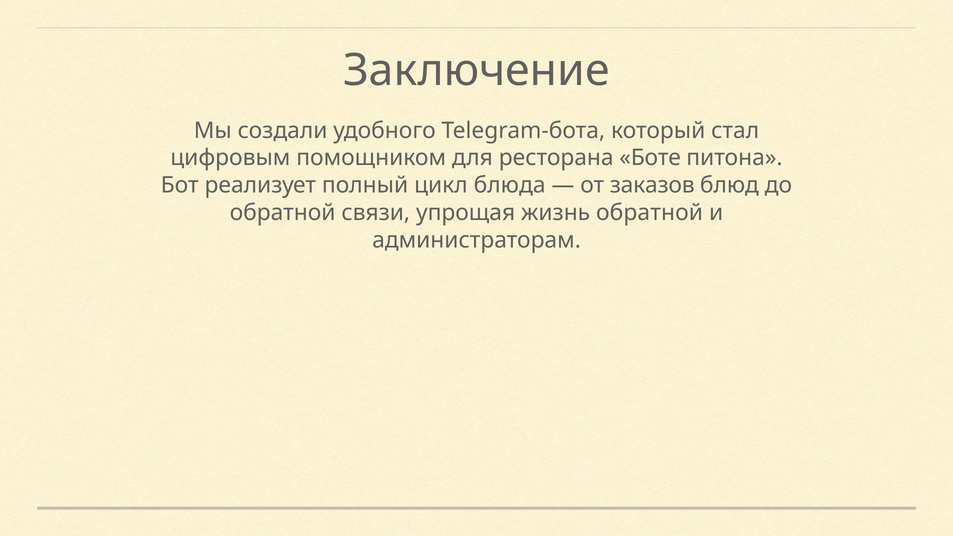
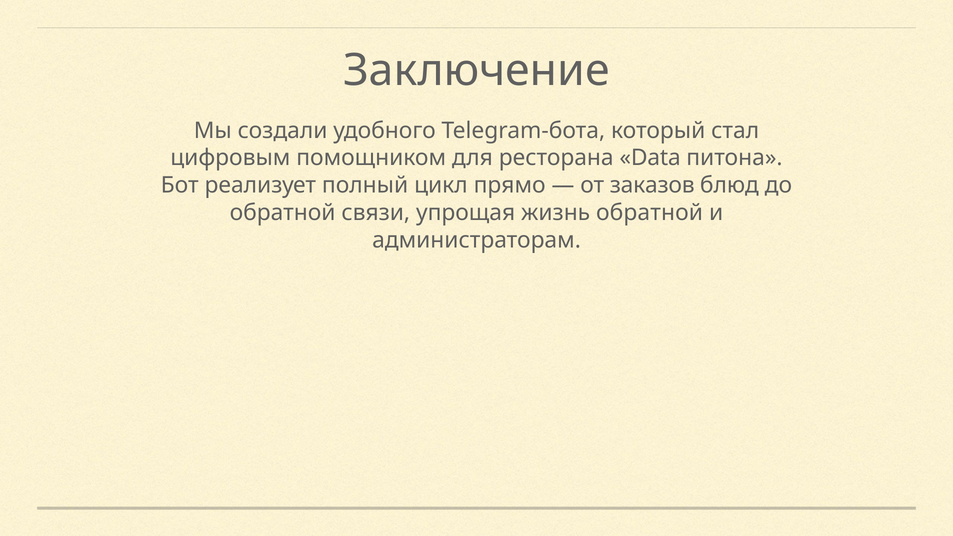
Боте: Боте -> Data (650, 158)
блюда: блюда -> прямо (510, 185)
